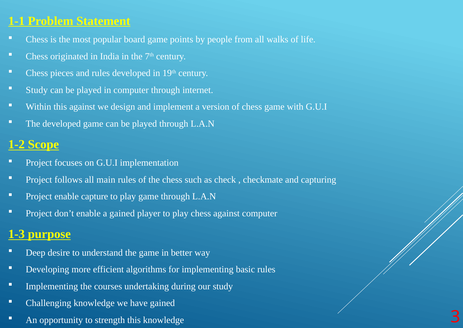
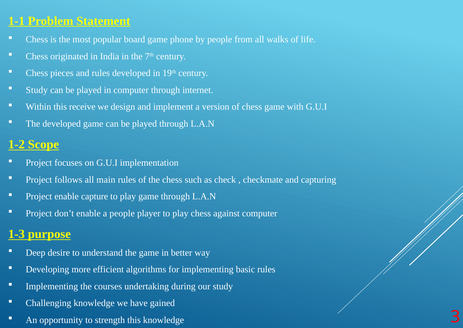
points: points -> phone (182, 39)
this against: against -> receive (82, 107)
a gained: gained -> people (122, 213)
